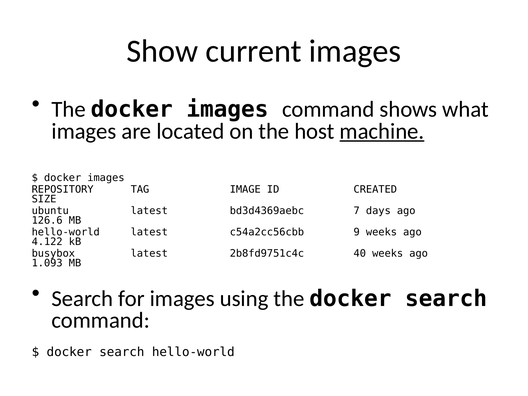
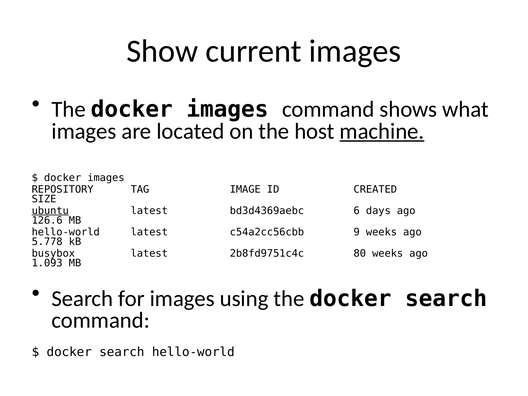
ubuntu underline: none -> present (50, 211)
7: 7 -> 6 (357, 211)
4.122: 4.122 -> 5.778 (47, 242)
40: 40 -> 80 (360, 253)
